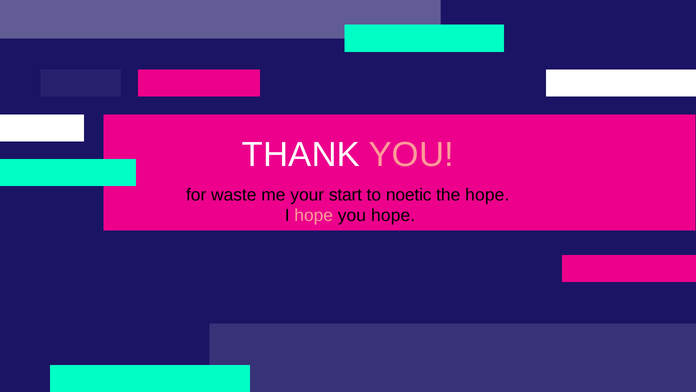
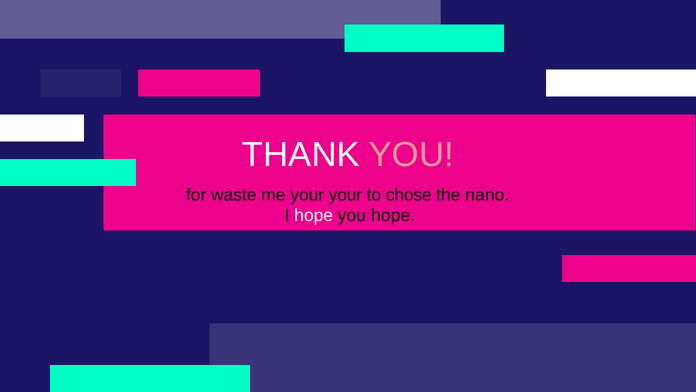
your start: start -> your (345, 195)
noetic: noetic -> chose (409, 195)
the hope: hope -> nano (487, 195)
hope colour: pink -> white (314, 215)
